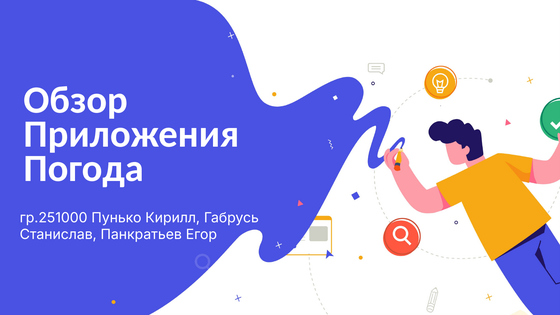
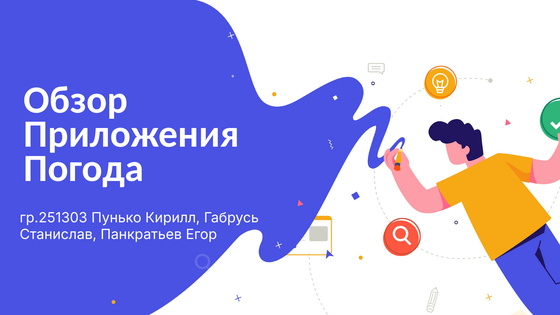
гр.251000: гр.251000 -> гр.251303 (54, 218)
